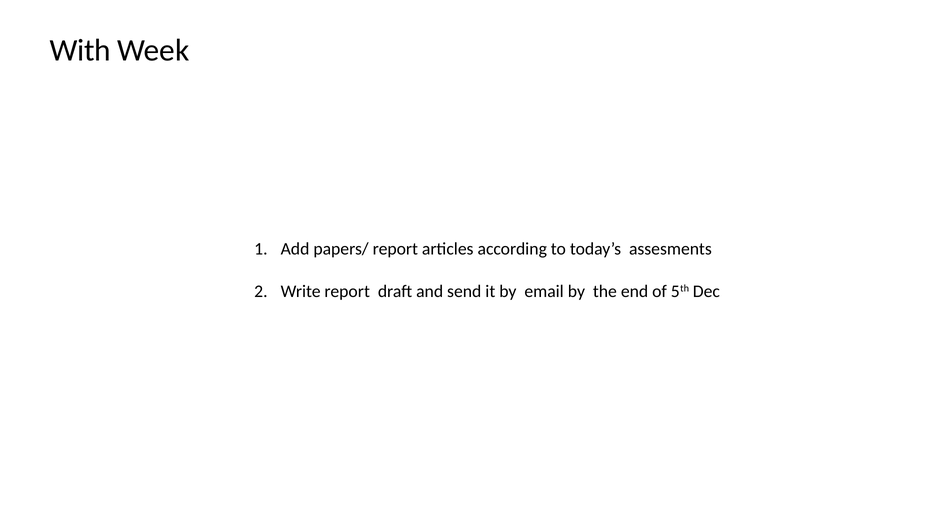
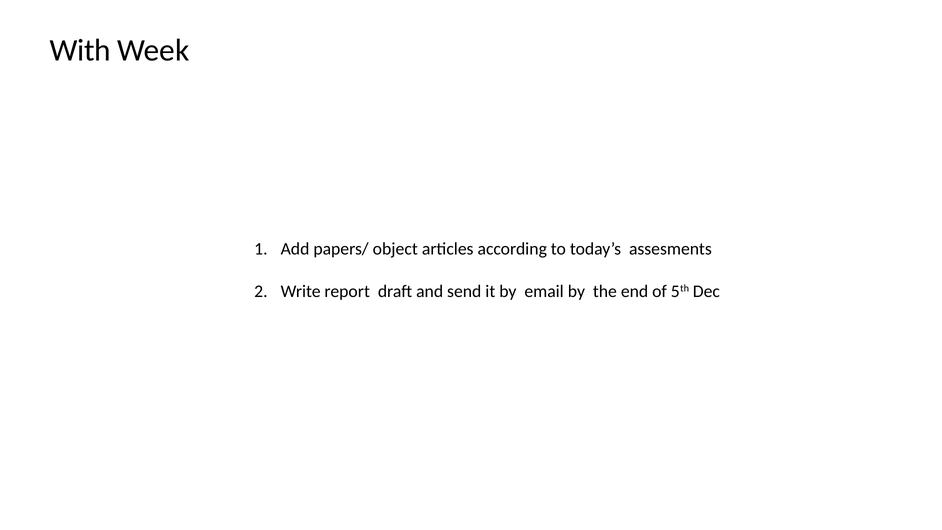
papers/ report: report -> object (395, 249)
